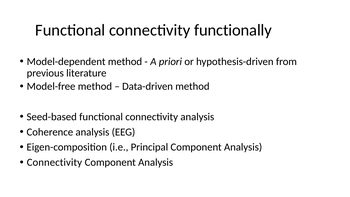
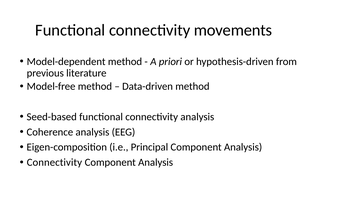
functionally: functionally -> movements (233, 30)
